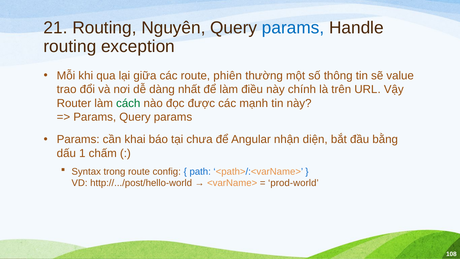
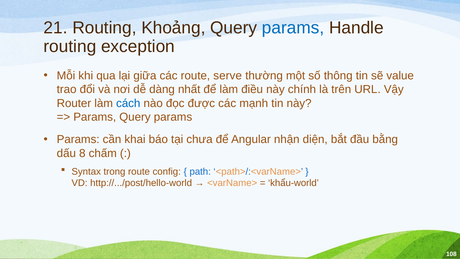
Nguyên: Nguyên -> Khoảng (173, 28)
phiên: phiên -> serve (228, 76)
cách colour: green -> blue (128, 103)
1: 1 -> 8 (82, 153)
prod-world: prod-world -> khẩu-world (293, 183)
